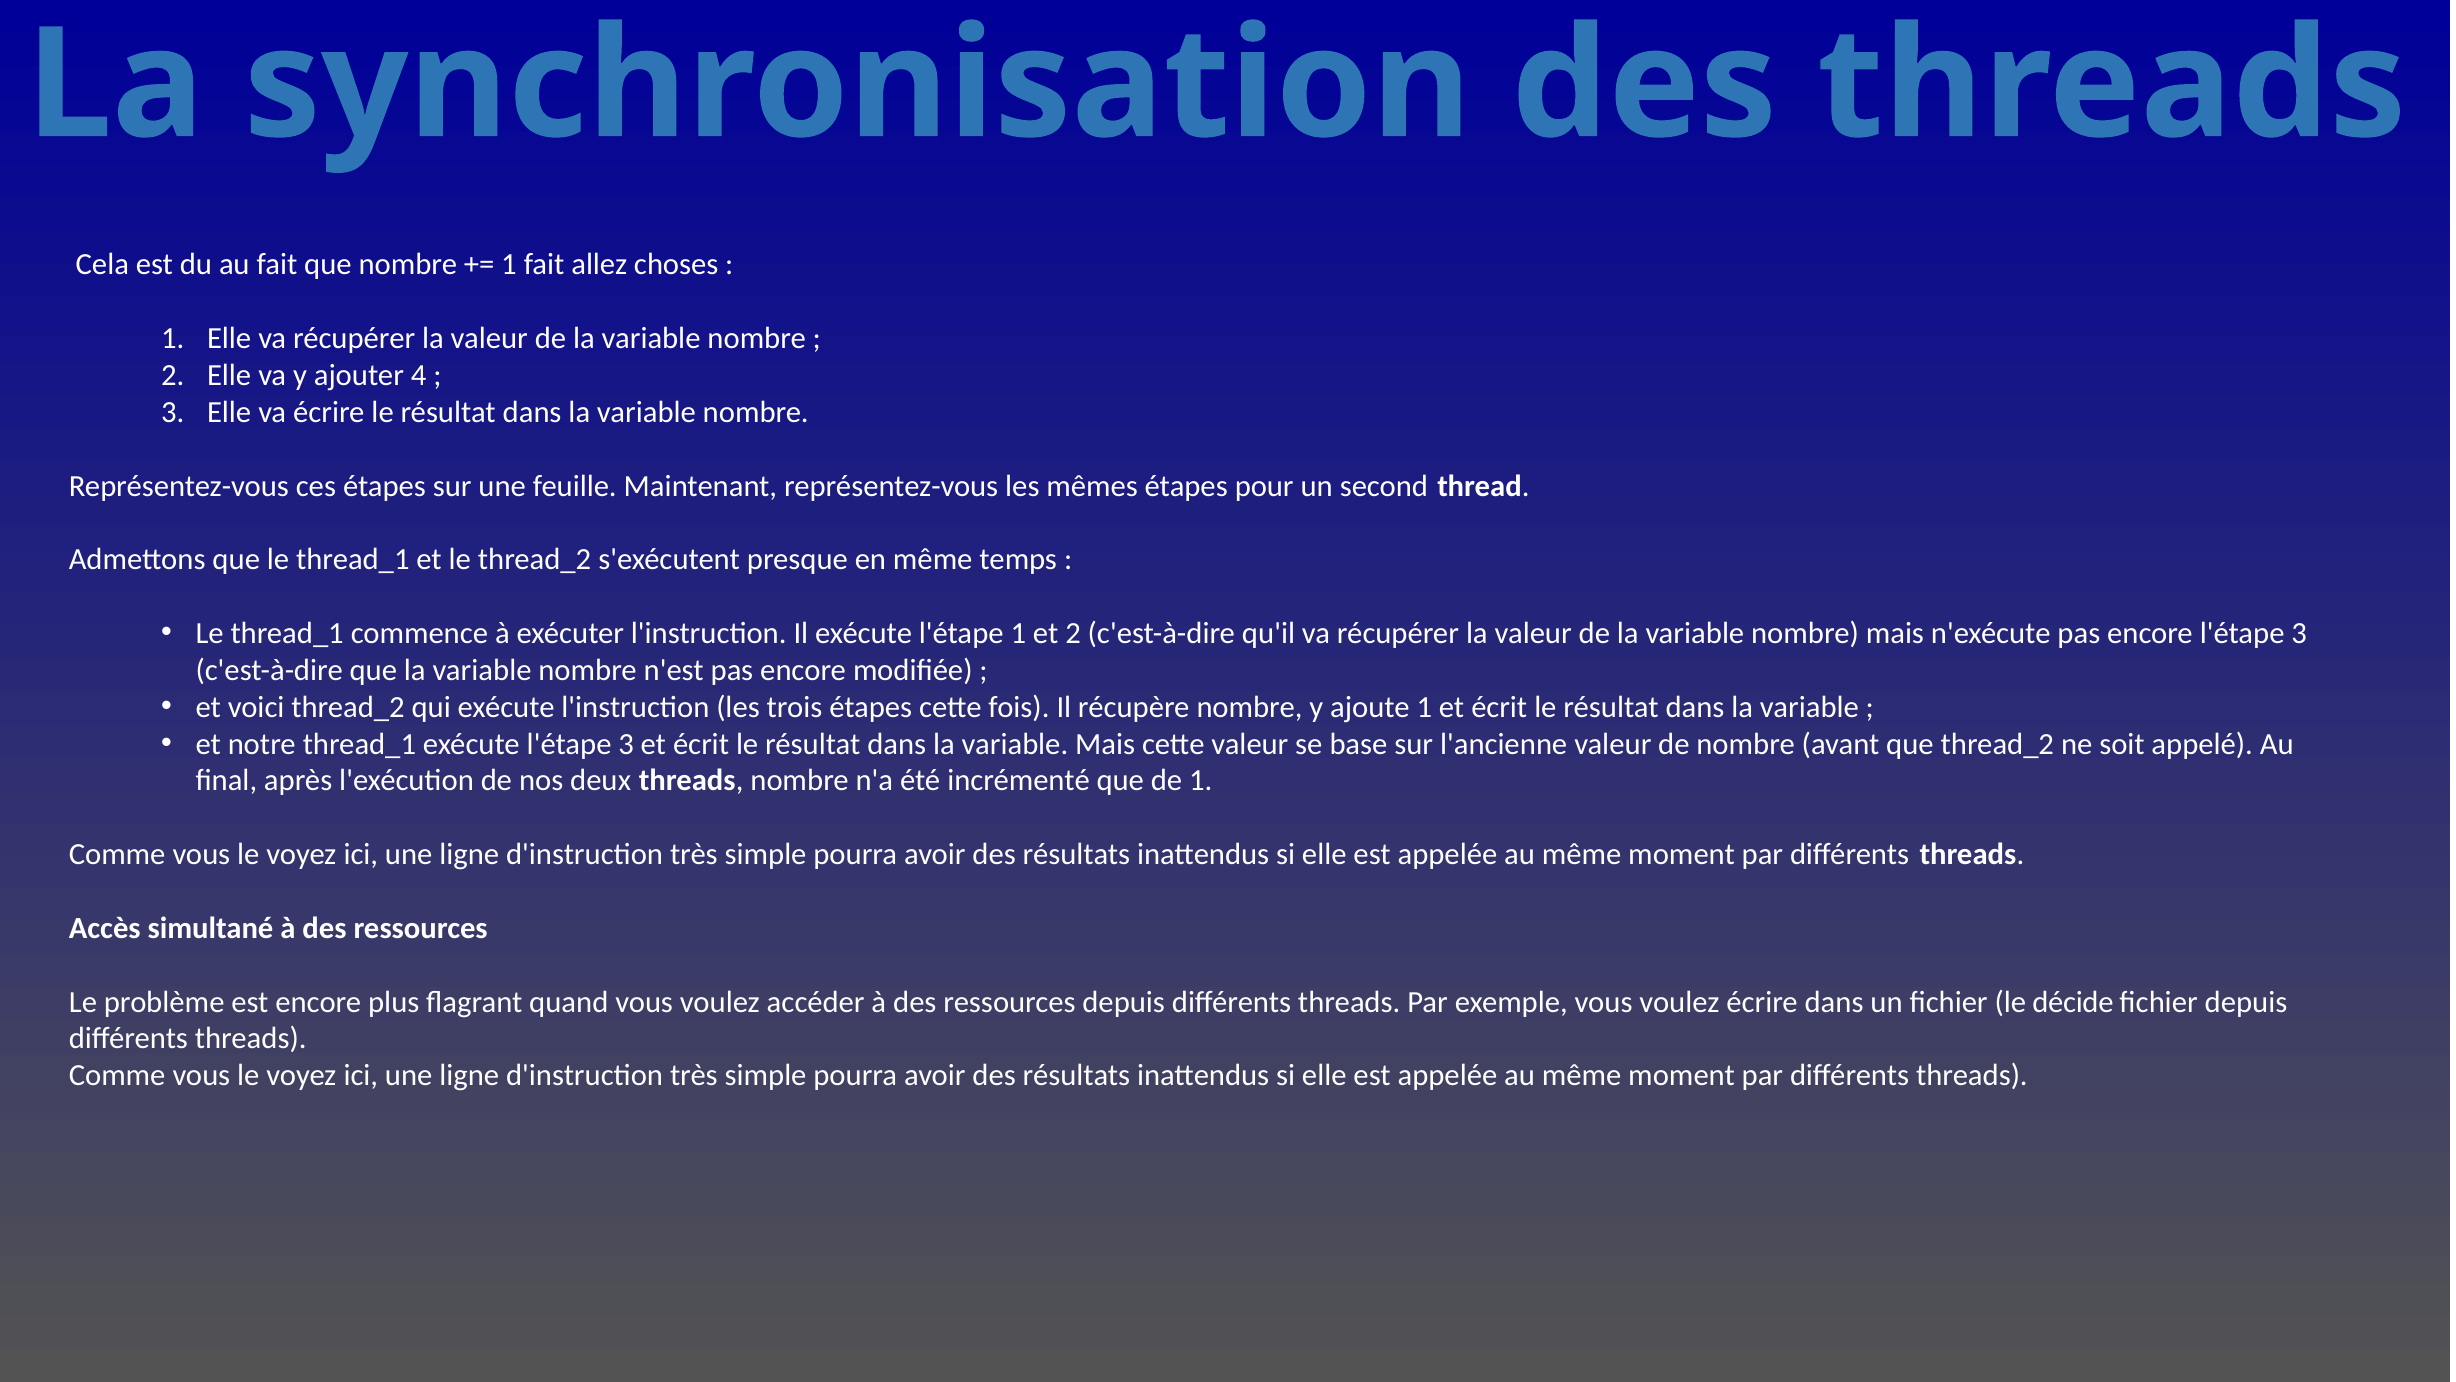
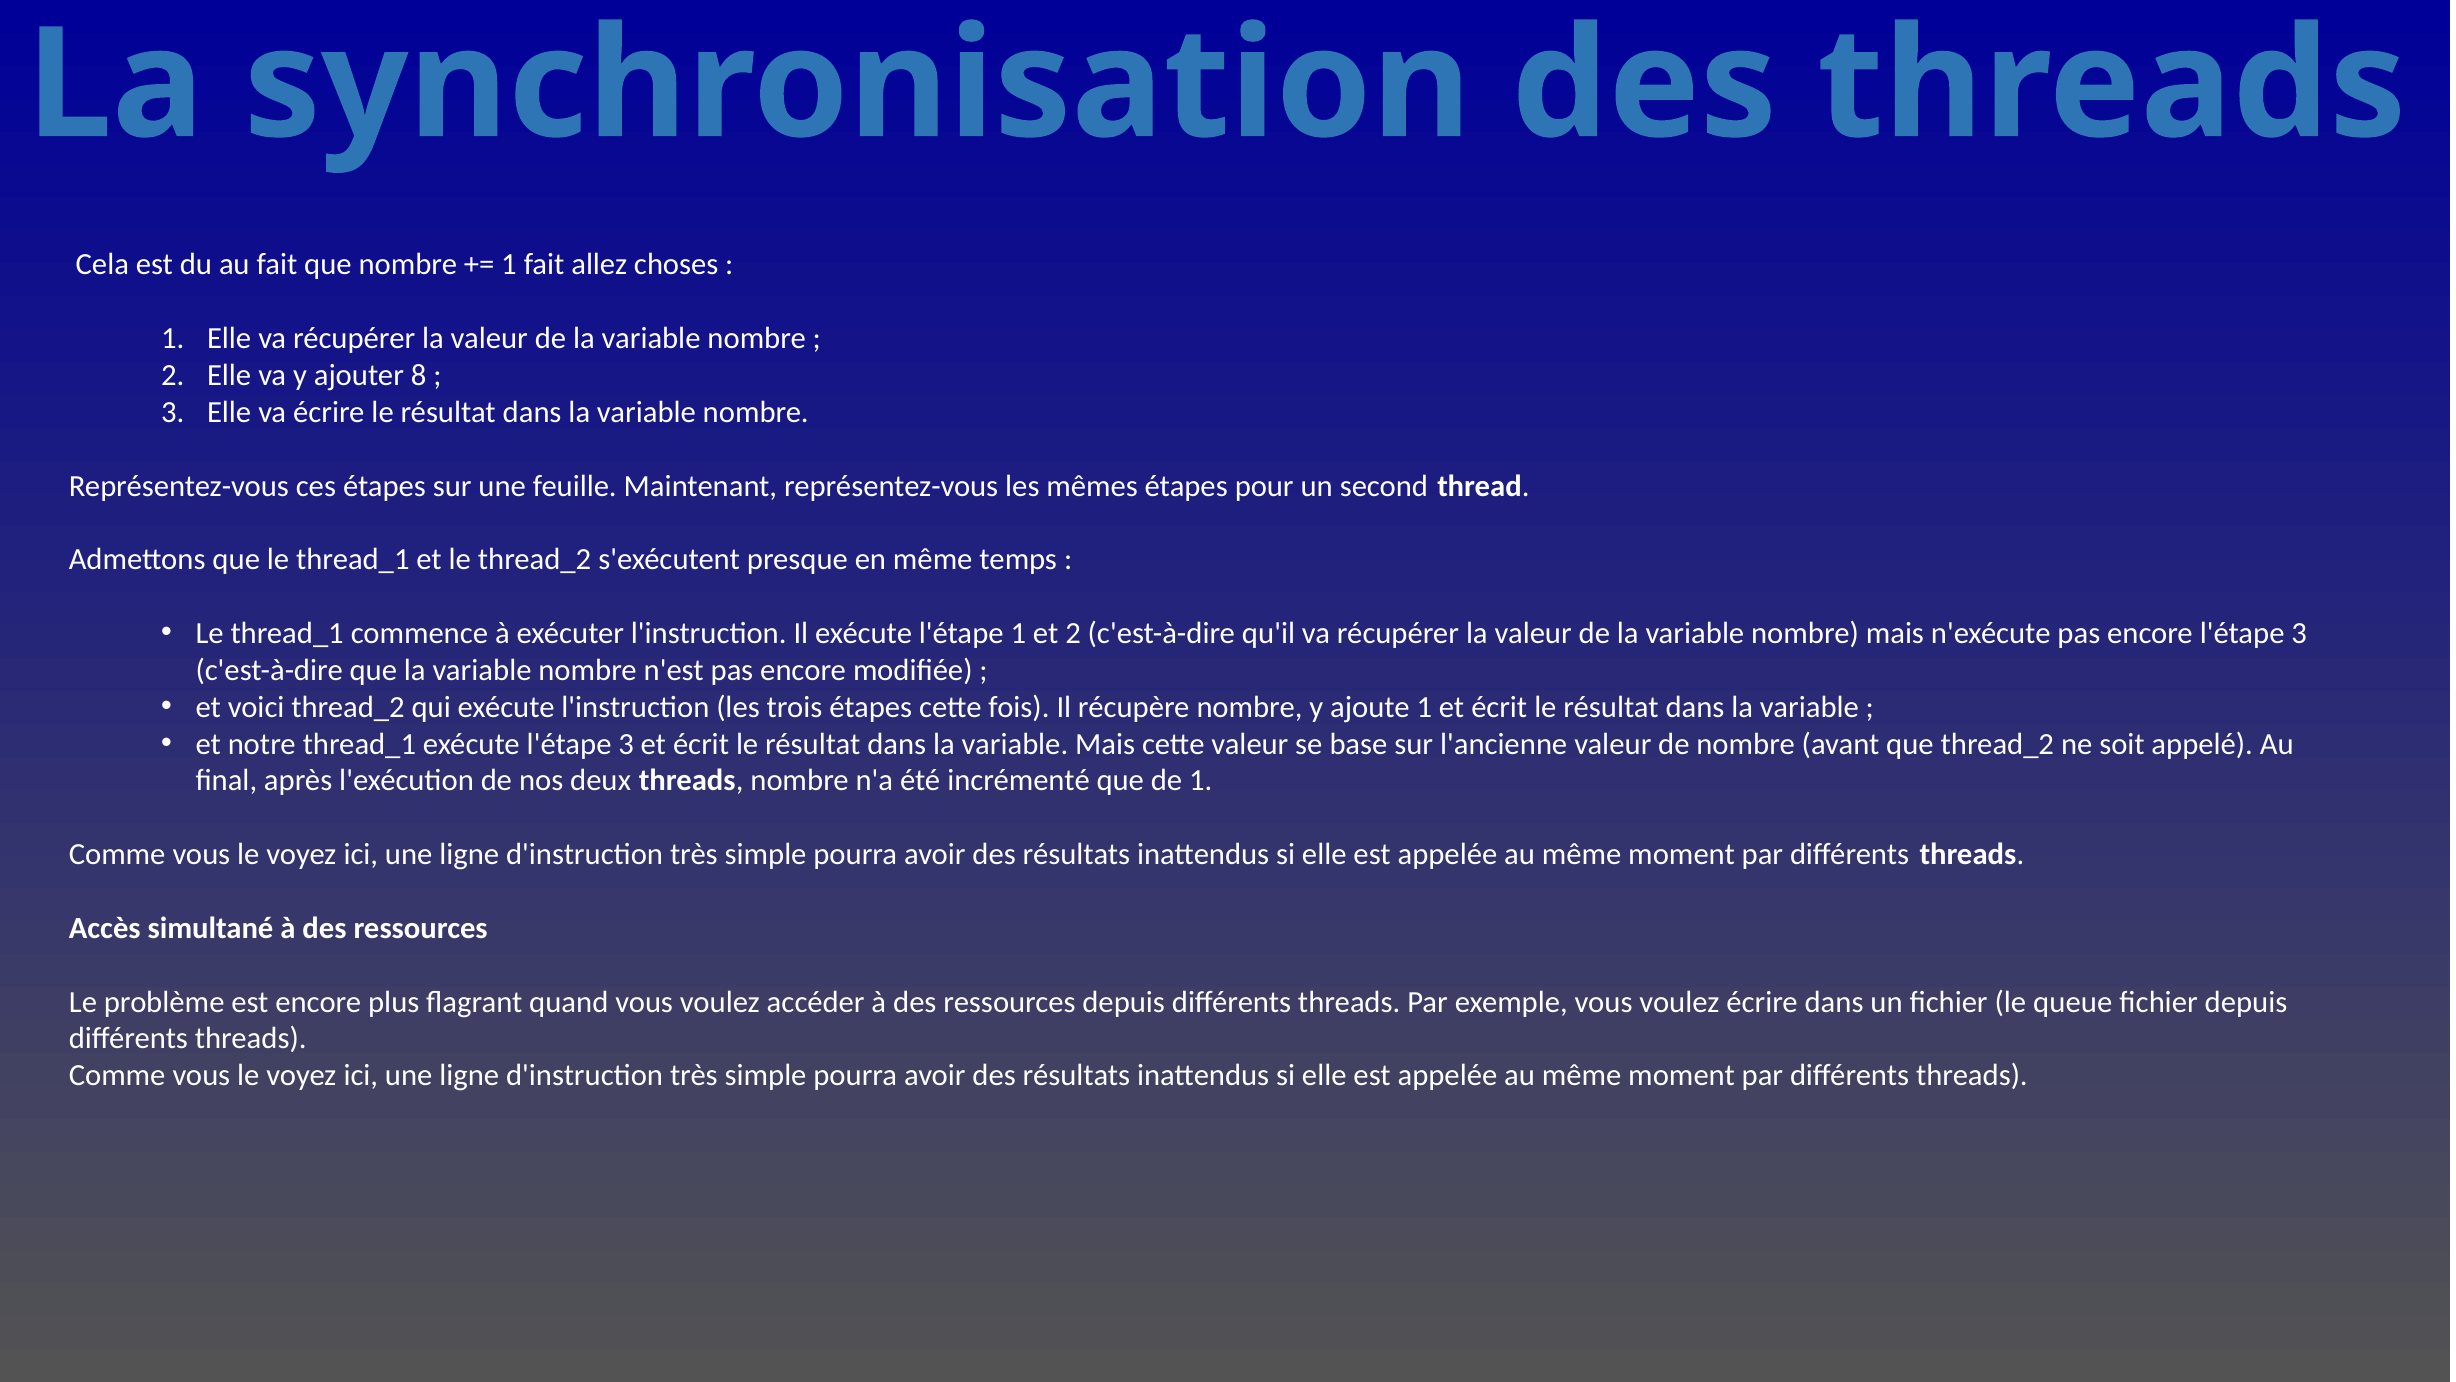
4: 4 -> 8 (419, 375)
décide: décide -> queue (2073, 1002)
